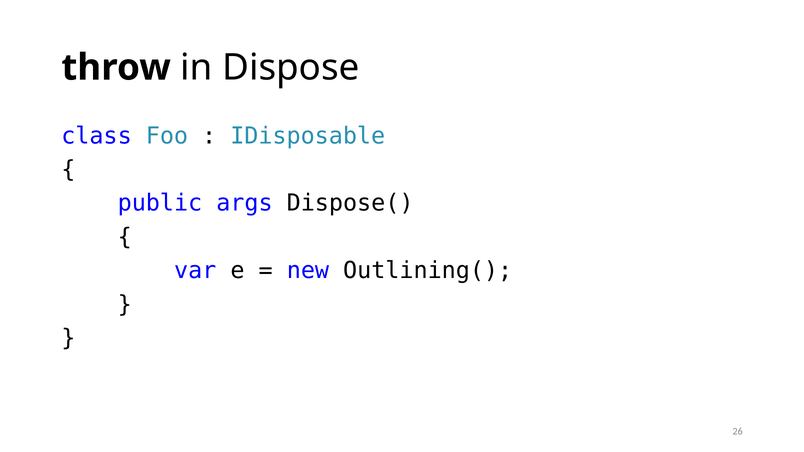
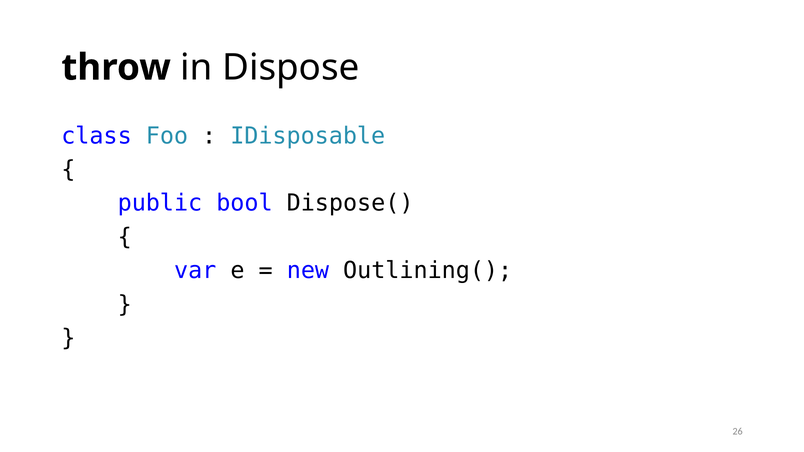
args: args -> bool (244, 203)
